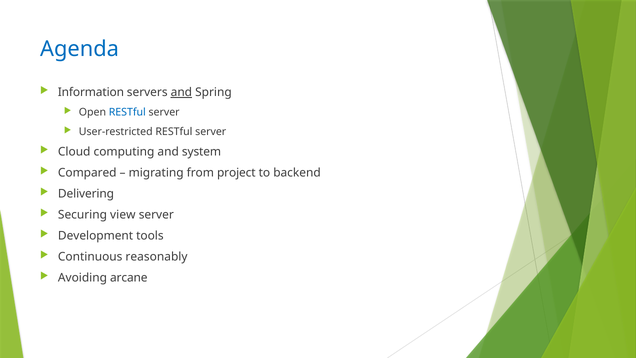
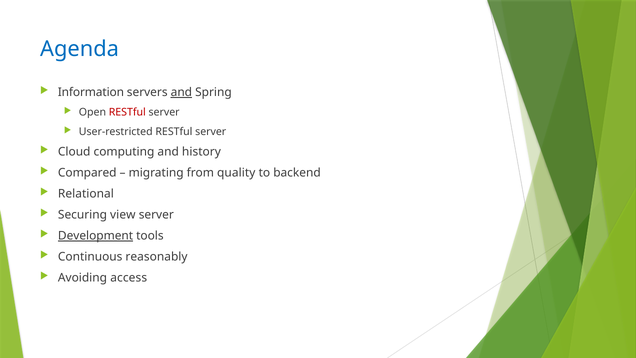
RESTful colour: blue -> red (127, 112)
system: system -> history (201, 152)
project: project -> quality (236, 173)
Delivering: Delivering -> Relational (86, 194)
Development underline: none -> present (96, 236)
arcane: arcane -> access (129, 278)
